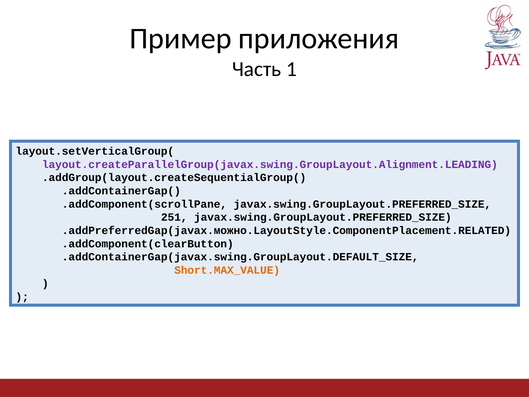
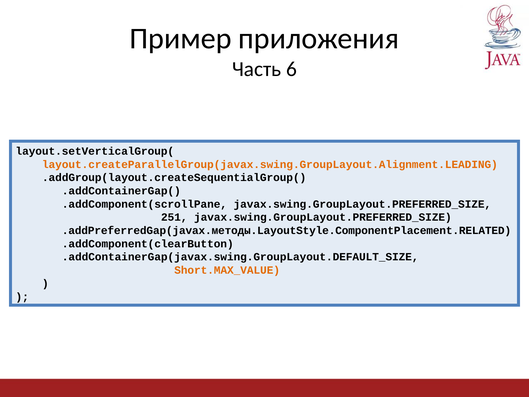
1: 1 -> 6 (291, 69)
layout.createParallelGroup(javax.swing.GroupLayout.Alignment.LEADING colour: purple -> orange (270, 164)
.addPreferredGap(javax.можно.LayoutStyle.ComponentPlacement.RELATED: .addPreferredGap(javax.можно.LayoutStyle.ComponentPlacement.RELATED -> .addPreferredGap(javax.методы.LayoutStyle.ComponentPlacement.RELATED (286, 230)
